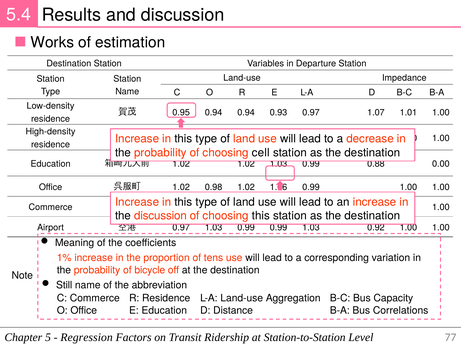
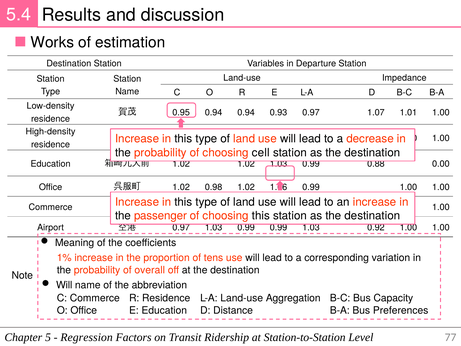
the discussion: discussion -> passenger (160, 216)
bicycle: bicycle -> overall (150, 270)
Still: Still -> Will (64, 285)
Correlations: Correlations -> Preferences (401, 310)
